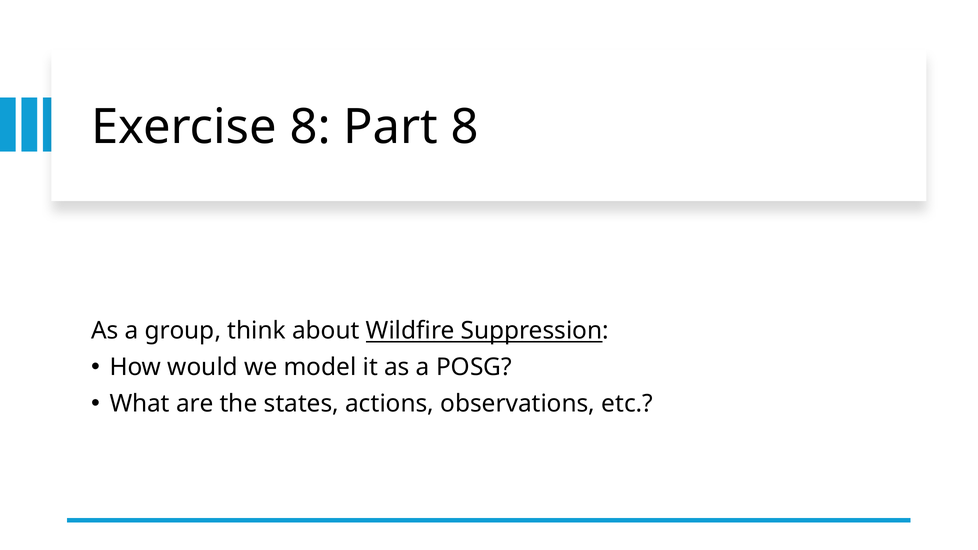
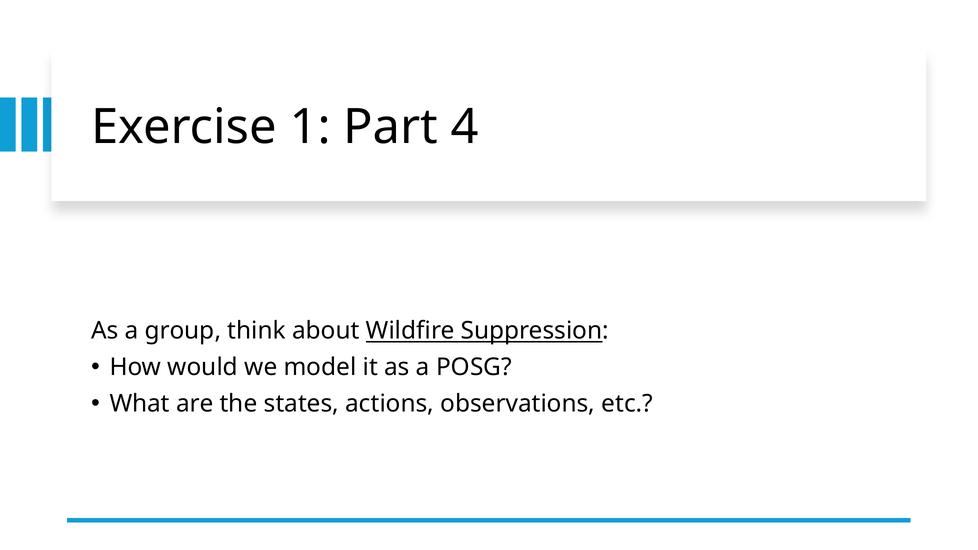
Exercise 8: 8 -> 1 (310, 127)
Part 8: 8 -> 4 (465, 127)
